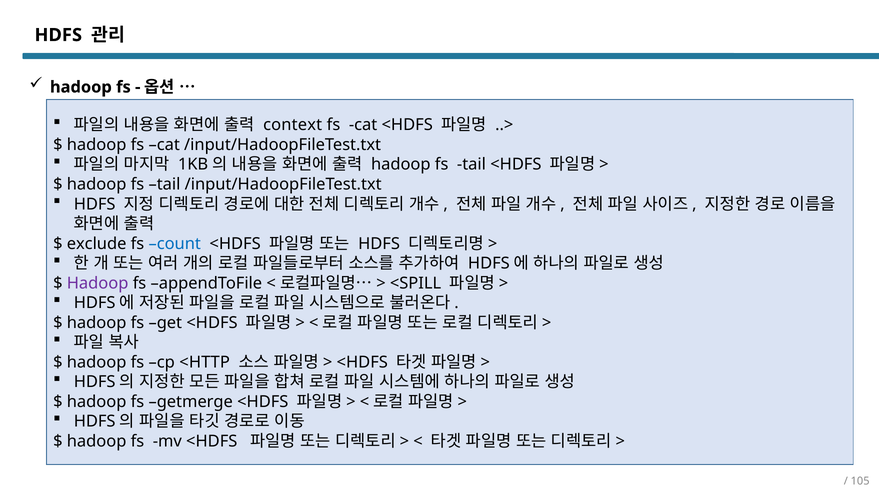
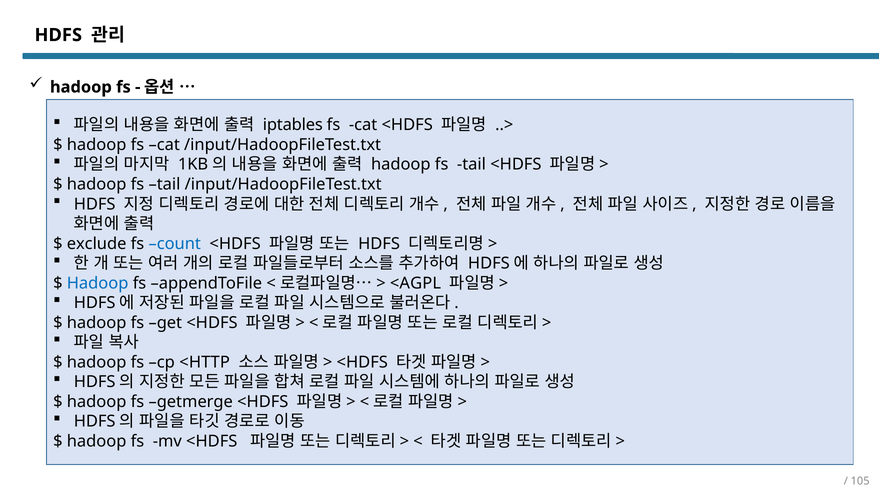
context: context -> iptables (293, 125)
Hadoop colour: purple -> blue (98, 283)
<SPILL: <SPILL -> <AGPL (415, 283)
